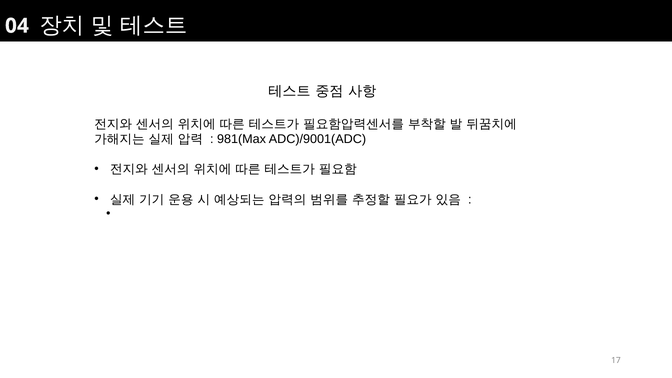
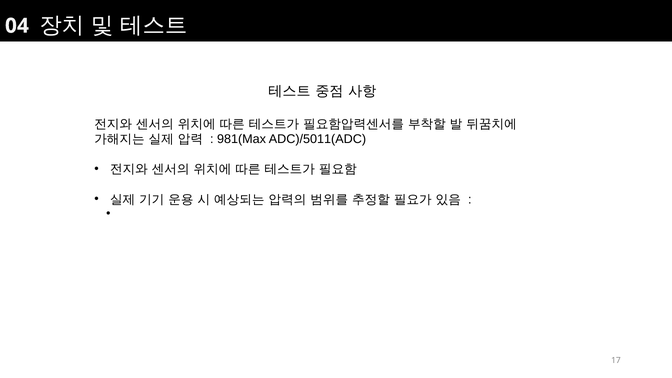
ADC)/9001(ADC: ADC)/9001(ADC -> ADC)/5011(ADC (317, 139)
